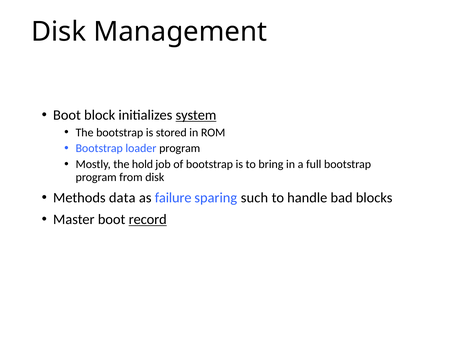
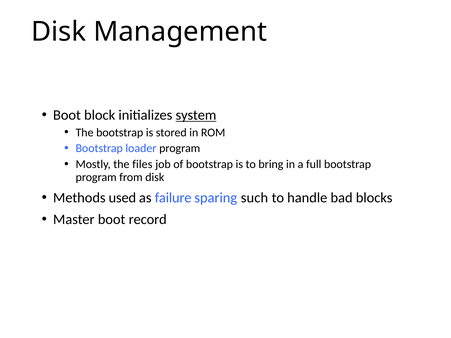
hold: hold -> files (142, 164)
data: data -> used (122, 198)
record underline: present -> none (148, 220)
